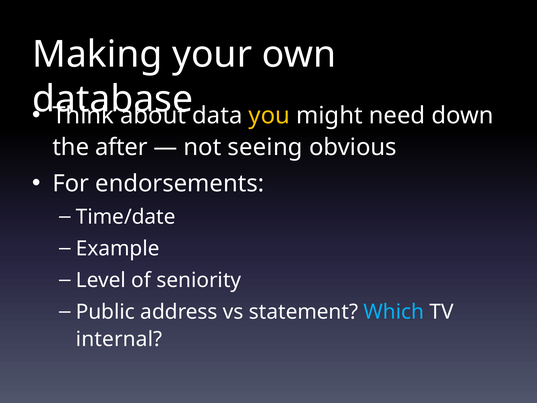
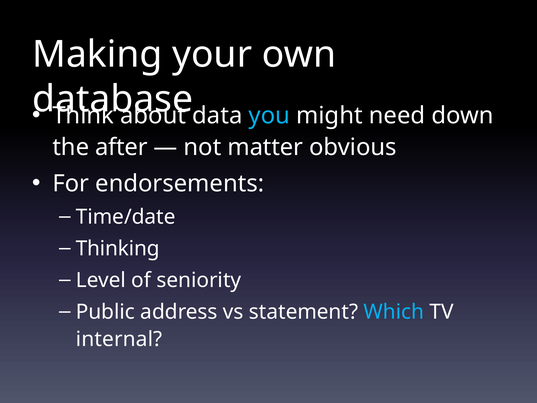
you colour: yellow -> light blue (269, 116)
seeing: seeing -> matter (265, 147)
Example: Example -> Thinking (118, 248)
